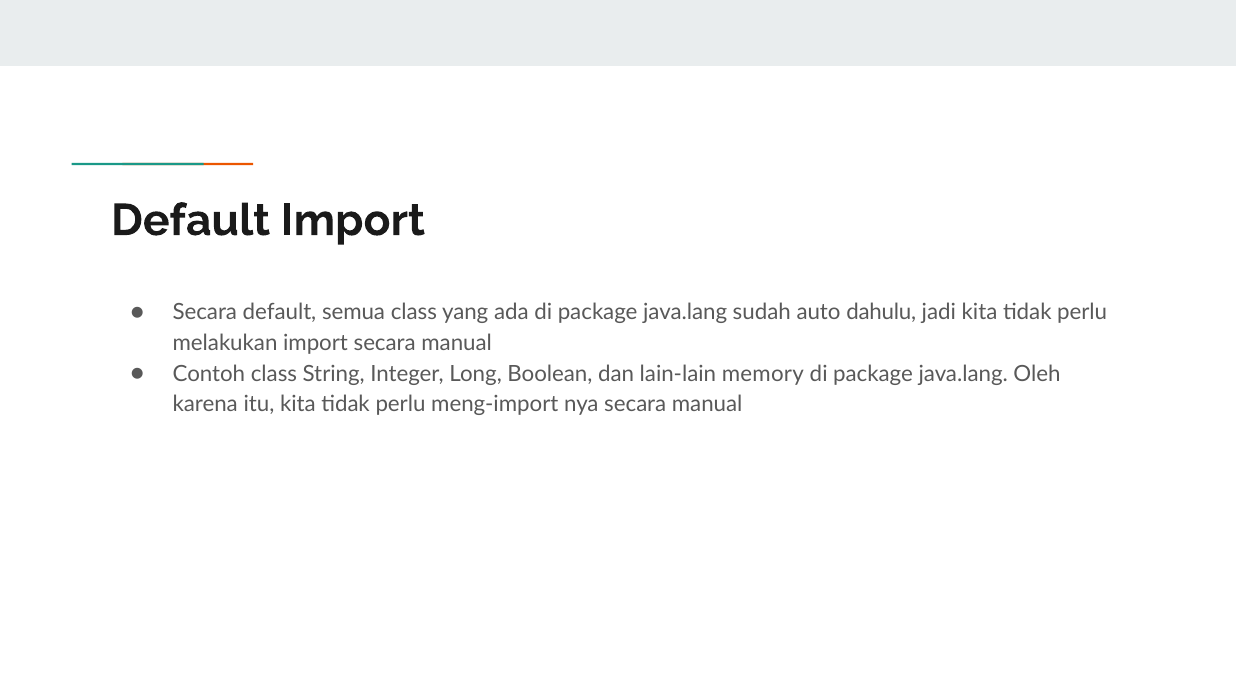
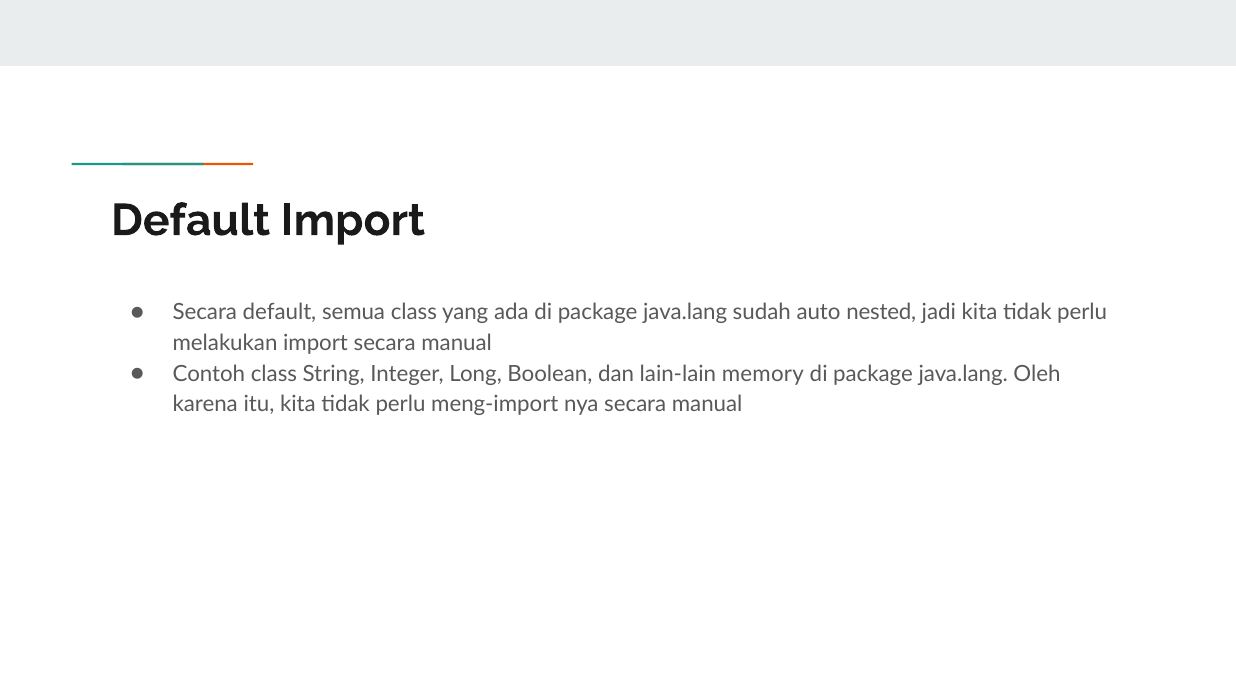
dahulu: dahulu -> nested (881, 312)
